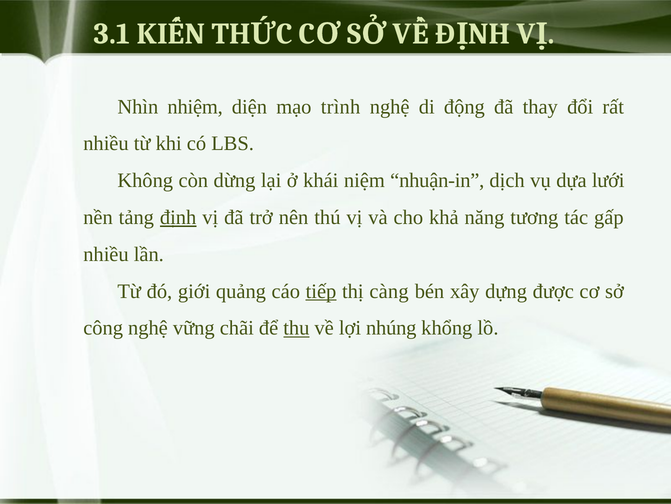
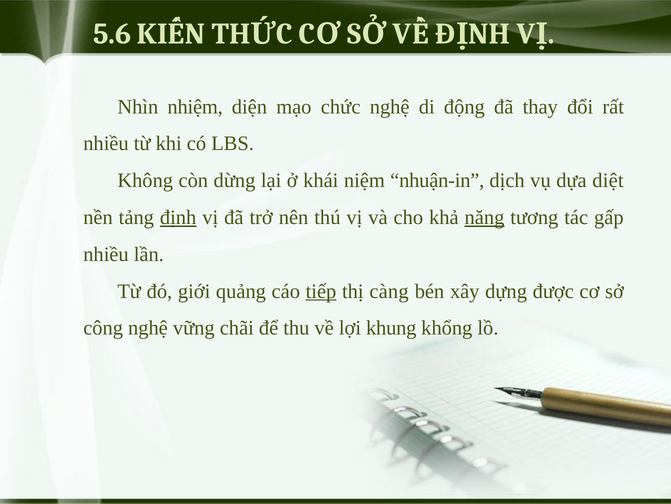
3.1: 3.1 -> 5.6 (112, 34)
trình: trình -> chức (341, 107)
lưới: lưới -> diệt (608, 180)
năng underline: none -> present (484, 217)
thu underline: present -> none (296, 328)
nhúng: nhúng -> khung (391, 328)
